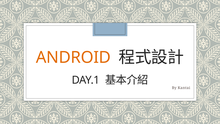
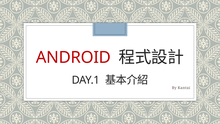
ANDROID colour: orange -> red (73, 57)
